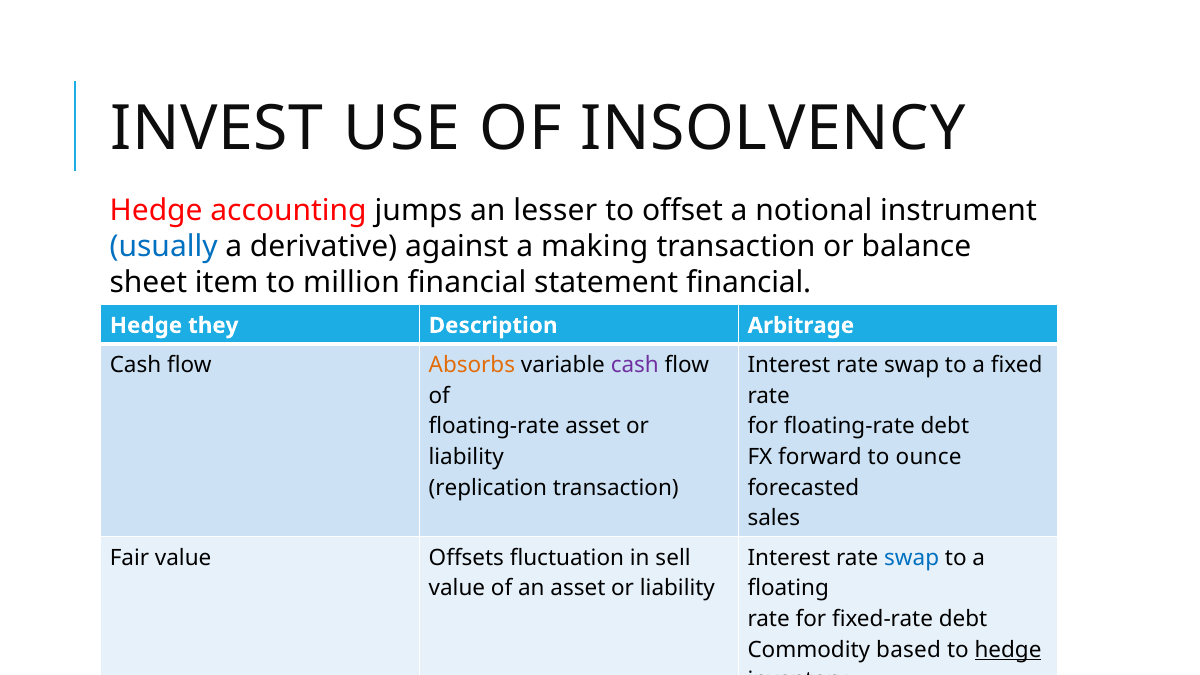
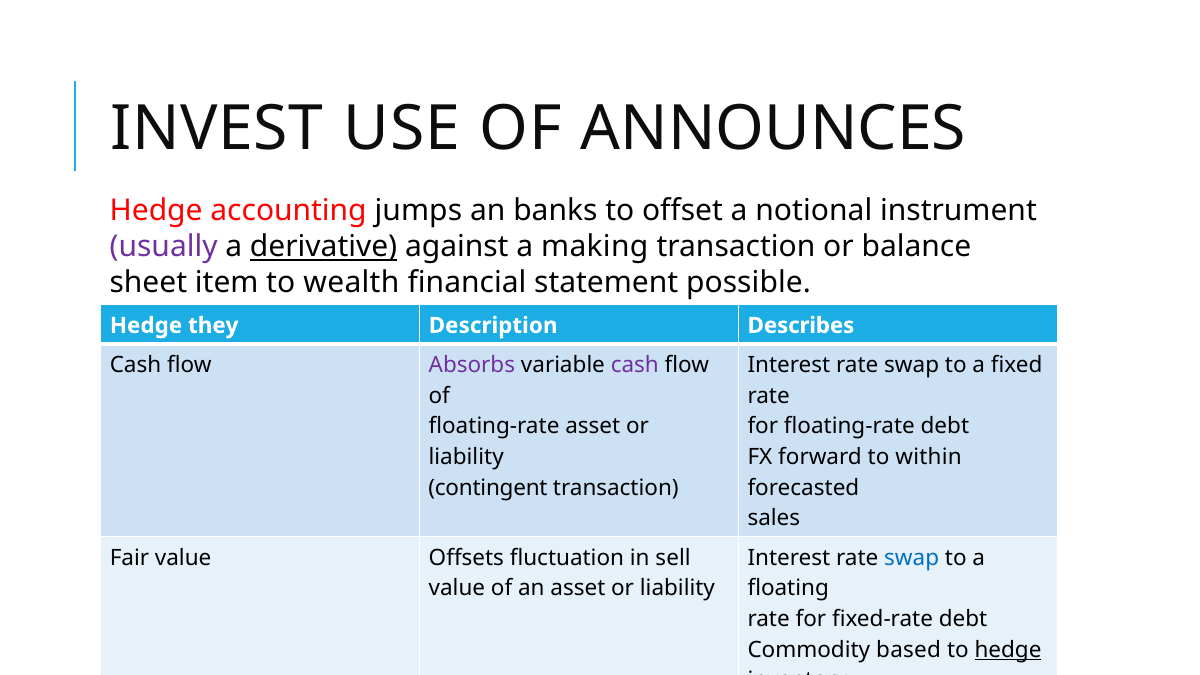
INSOLVENCY: INSOLVENCY -> ANNOUNCES (773, 129)
lesser: lesser -> banks (555, 211)
usually colour: blue -> purple (164, 247)
derivative underline: none -> present (324, 247)
million: million -> wealth (351, 283)
statement financial: financial -> possible (748, 283)
Arbitrage: Arbitrage -> Describes (801, 326)
Absorbs colour: orange -> purple (472, 365)
ounce: ounce -> within (929, 457)
replication: replication -> contingent (488, 488)
